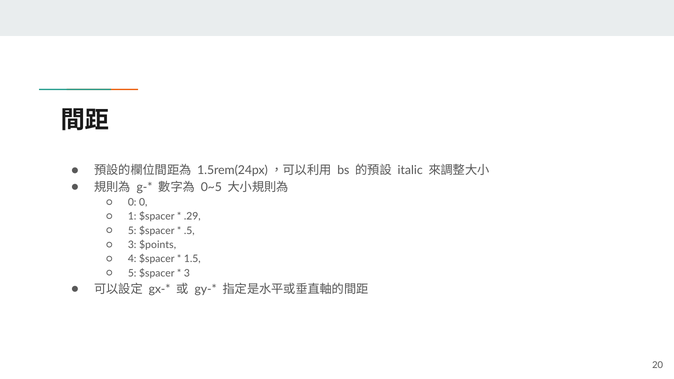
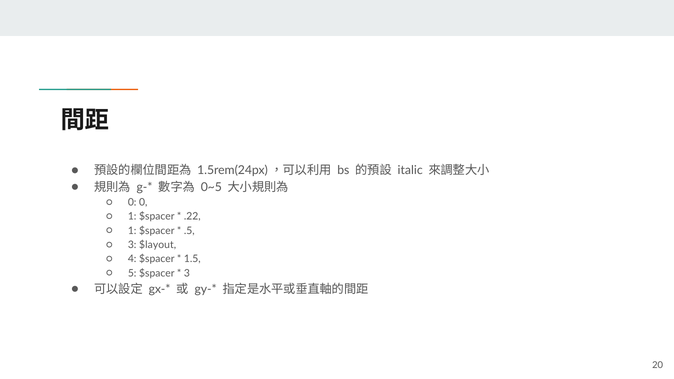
.29: .29 -> .22 (192, 217)
5: 5 -> 1 (132, 231)
$points: $points -> $layout (158, 245)
